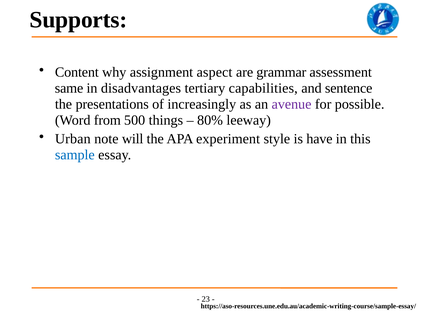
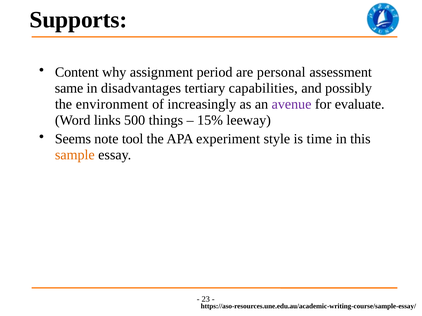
aspect: aspect -> period (215, 72)
grammar: grammar -> personal (281, 72)
sentence: sentence -> possibly (349, 88)
presentations: presentations -> environment (112, 104)
possible: possible -> evaluate (360, 104)
from: from -> links (107, 120)
80%: 80% -> 15% (210, 120)
Urban: Urban -> Seems (73, 139)
will: will -> tool (133, 139)
have: have -> time (319, 139)
sample colour: blue -> orange (75, 155)
